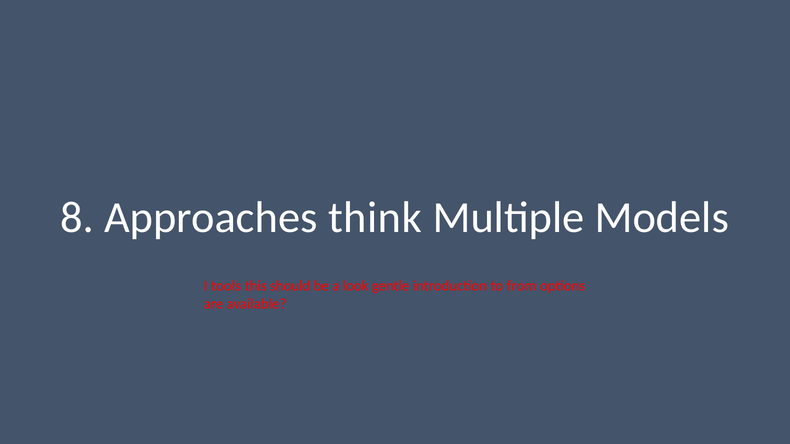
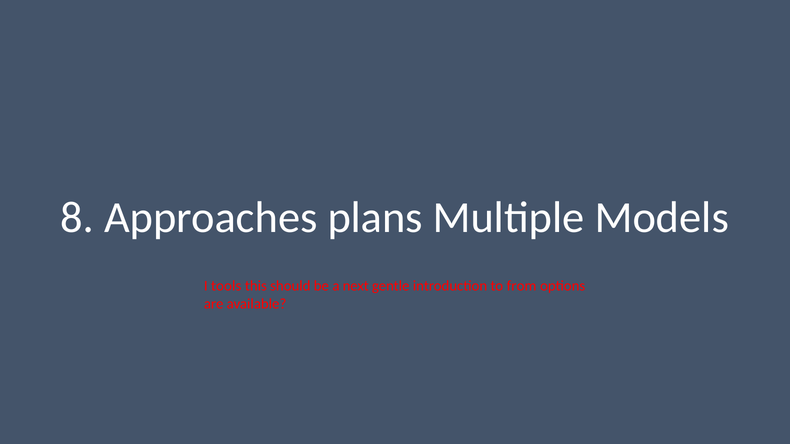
think: think -> plans (375, 218)
look: look -> next (356, 286)
